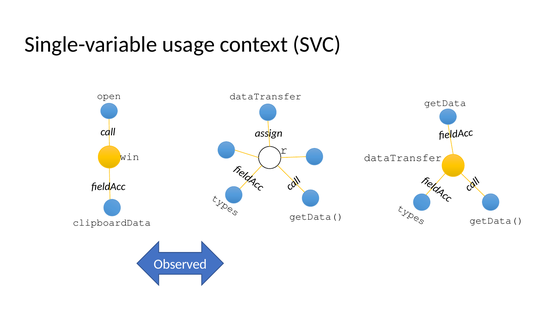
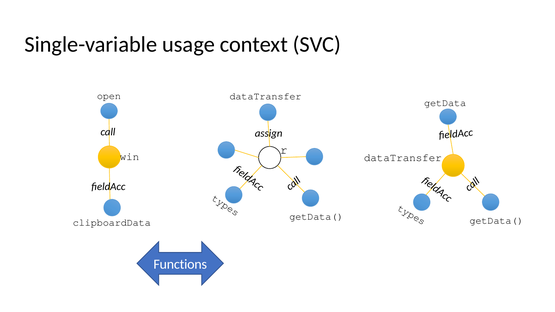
Observed: Observed -> Functions (180, 264)
